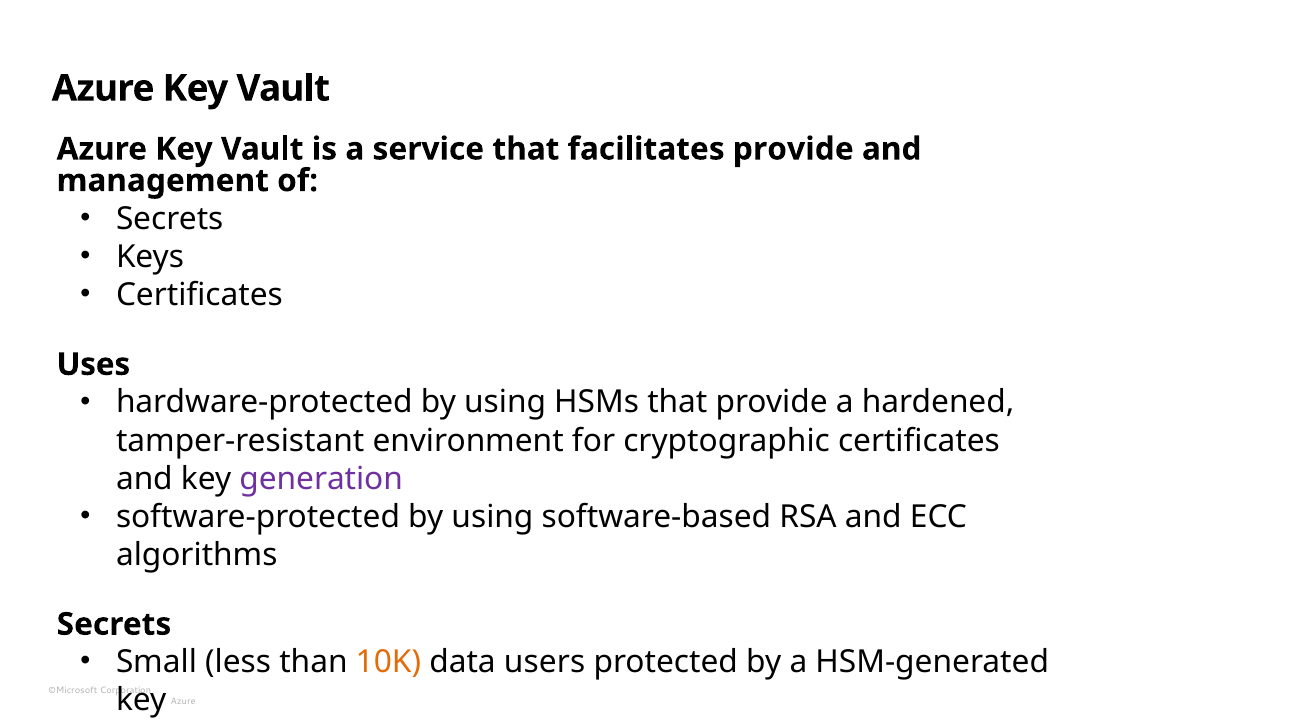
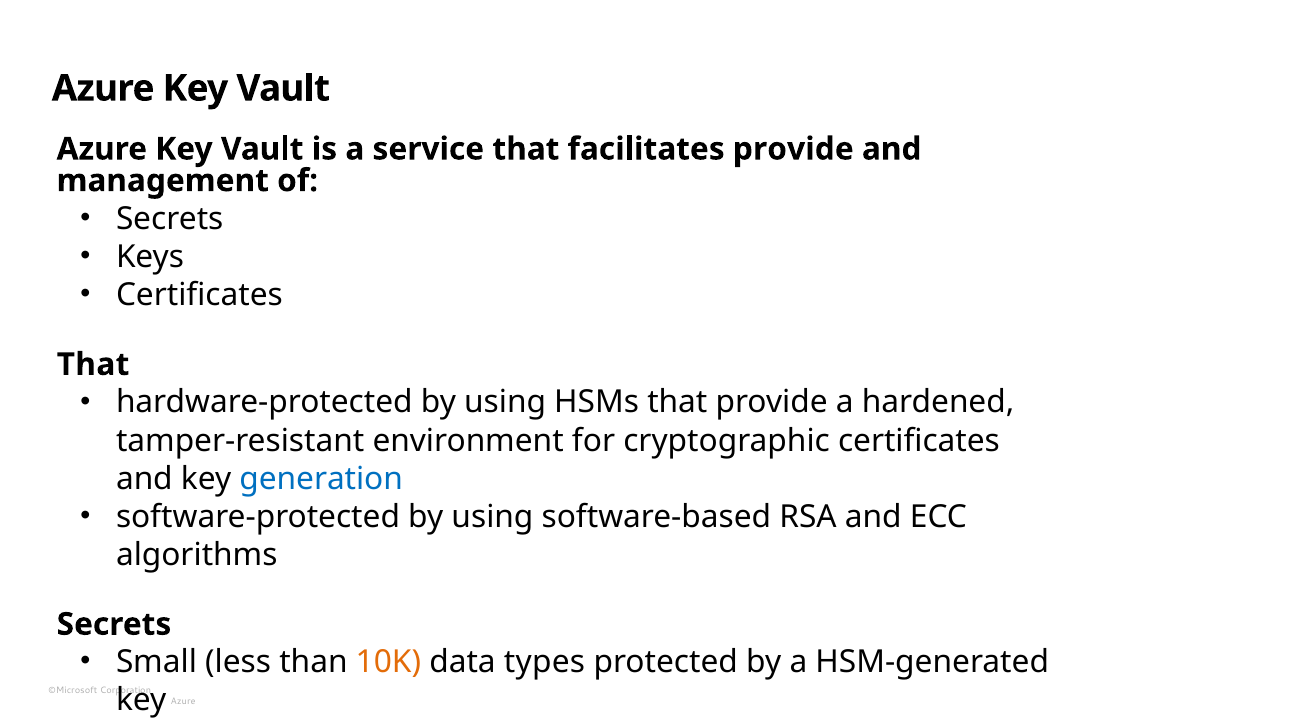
Uses: Uses -> That (93, 364)
generation colour: purple -> blue (321, 478)
users: users -> types (545, 662)
